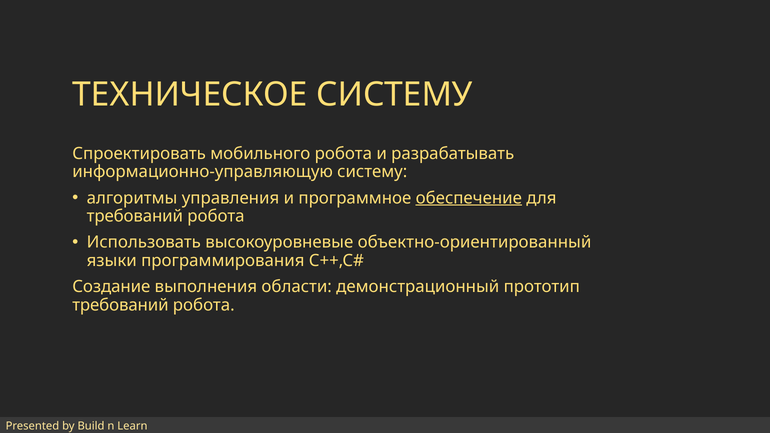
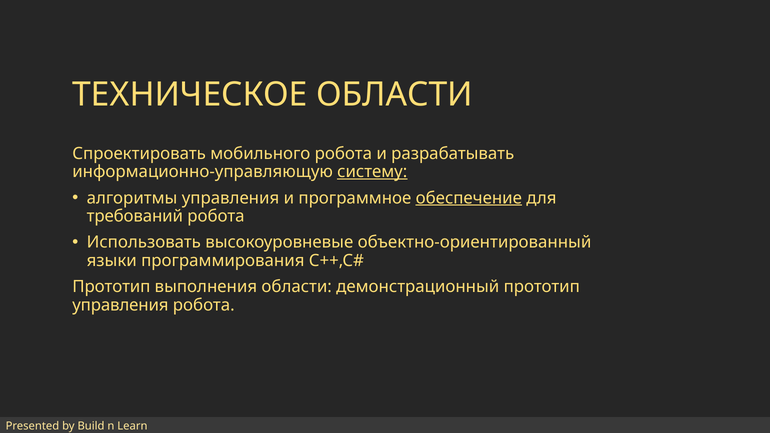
ТЕХНИЧЕСКОЕ СИСТЕМУ: СИСТЕМУ -> ОБЛАСТИ (395, 95)
систему underline: none -> present (372, 172)
Создание: Создание -> Прототип (111, 287)
требований: требований -> управления (120, 305)
